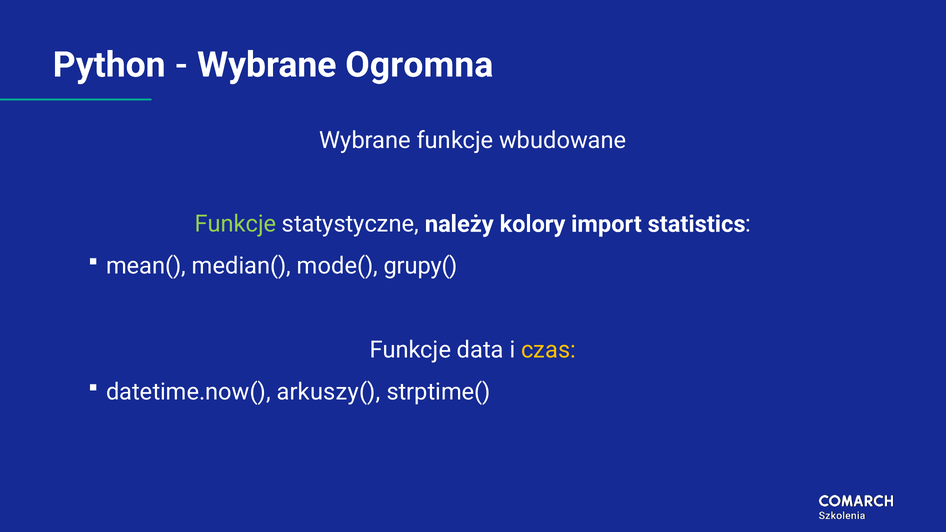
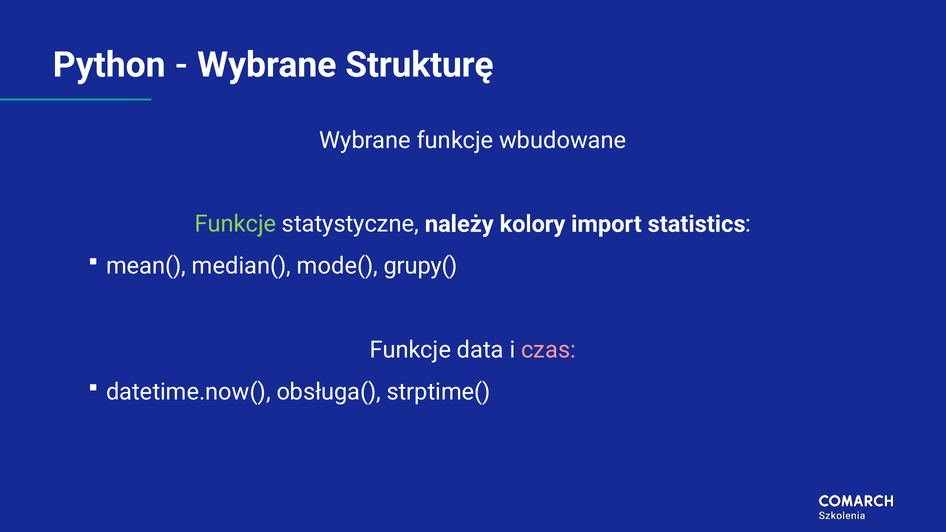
Ogromna: Ogromna -> Strukturę (419, 65)
czas colour: yellow -> pink (549, 350)
arkuszy(: arkuszy( -> obsługa( (329, 392)
